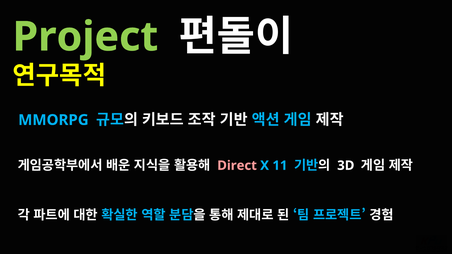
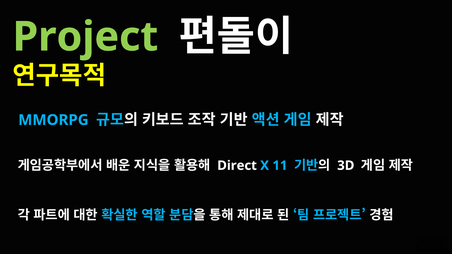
Direct colour: pink -> white (237, 166)
